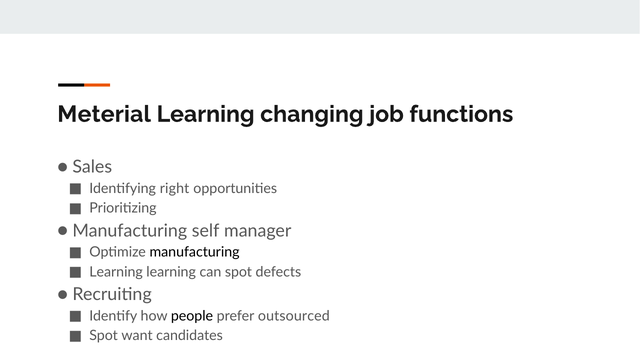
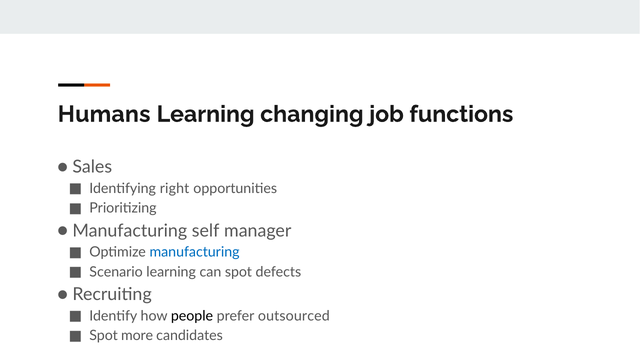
Meterial: Meterial -> Humans (104, 114)
manufacturing colour: black -> blue (195, 252)
Learning: Learning -> Scenario (116, 272)
want: want -> more (137, 336)
